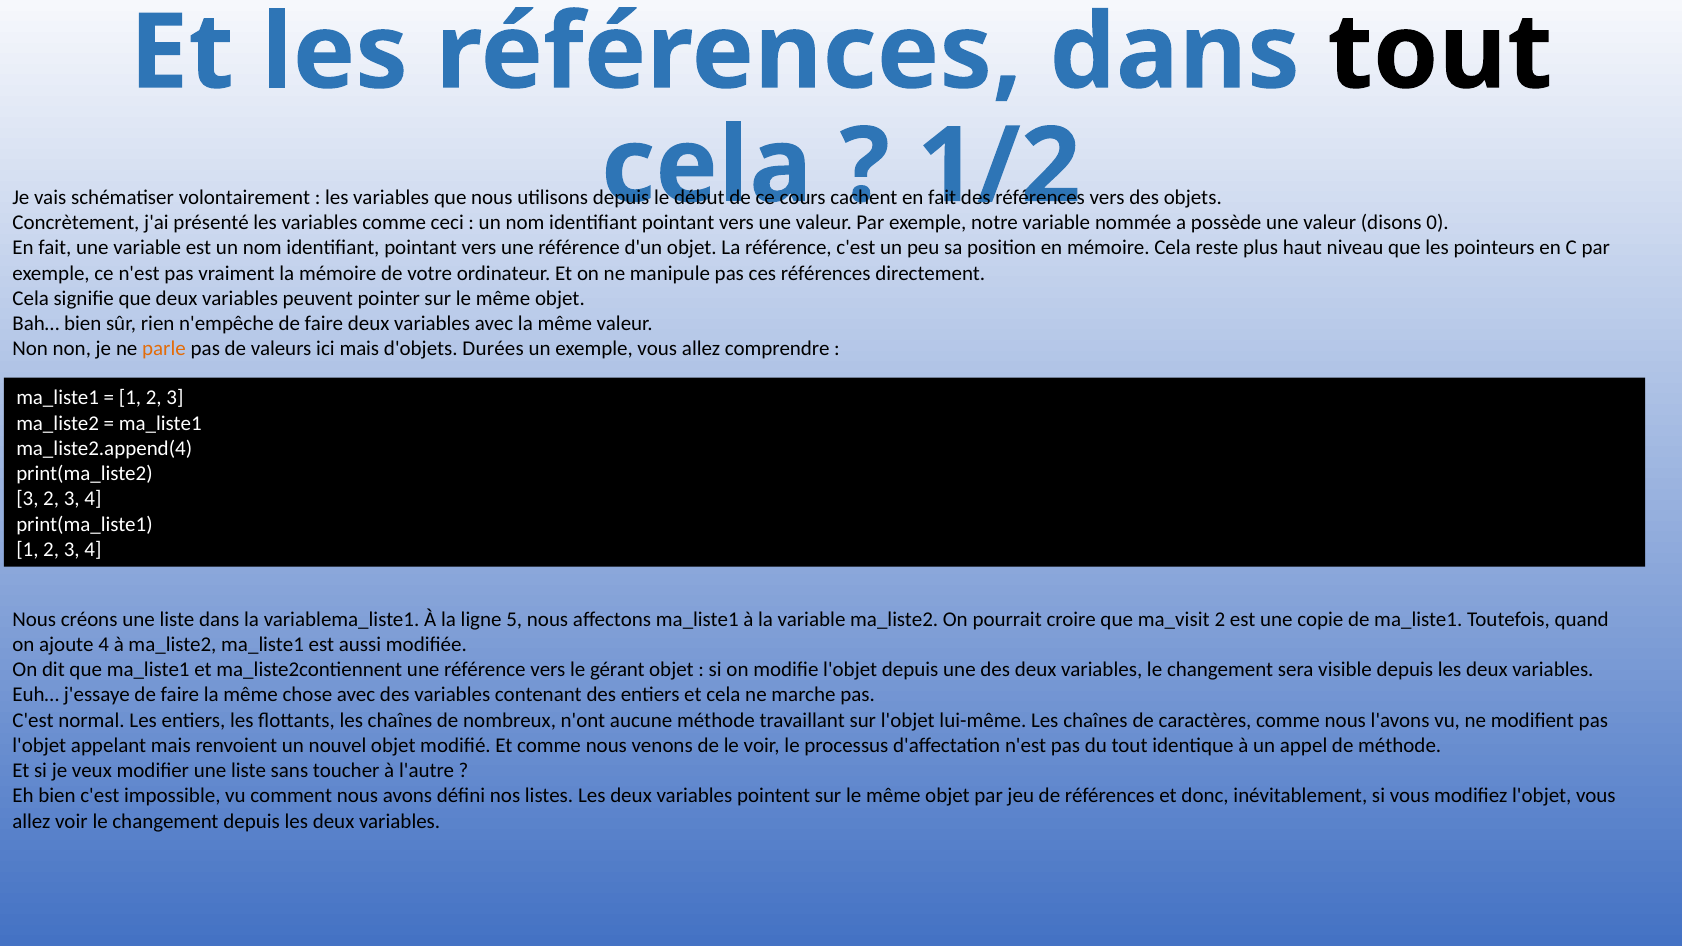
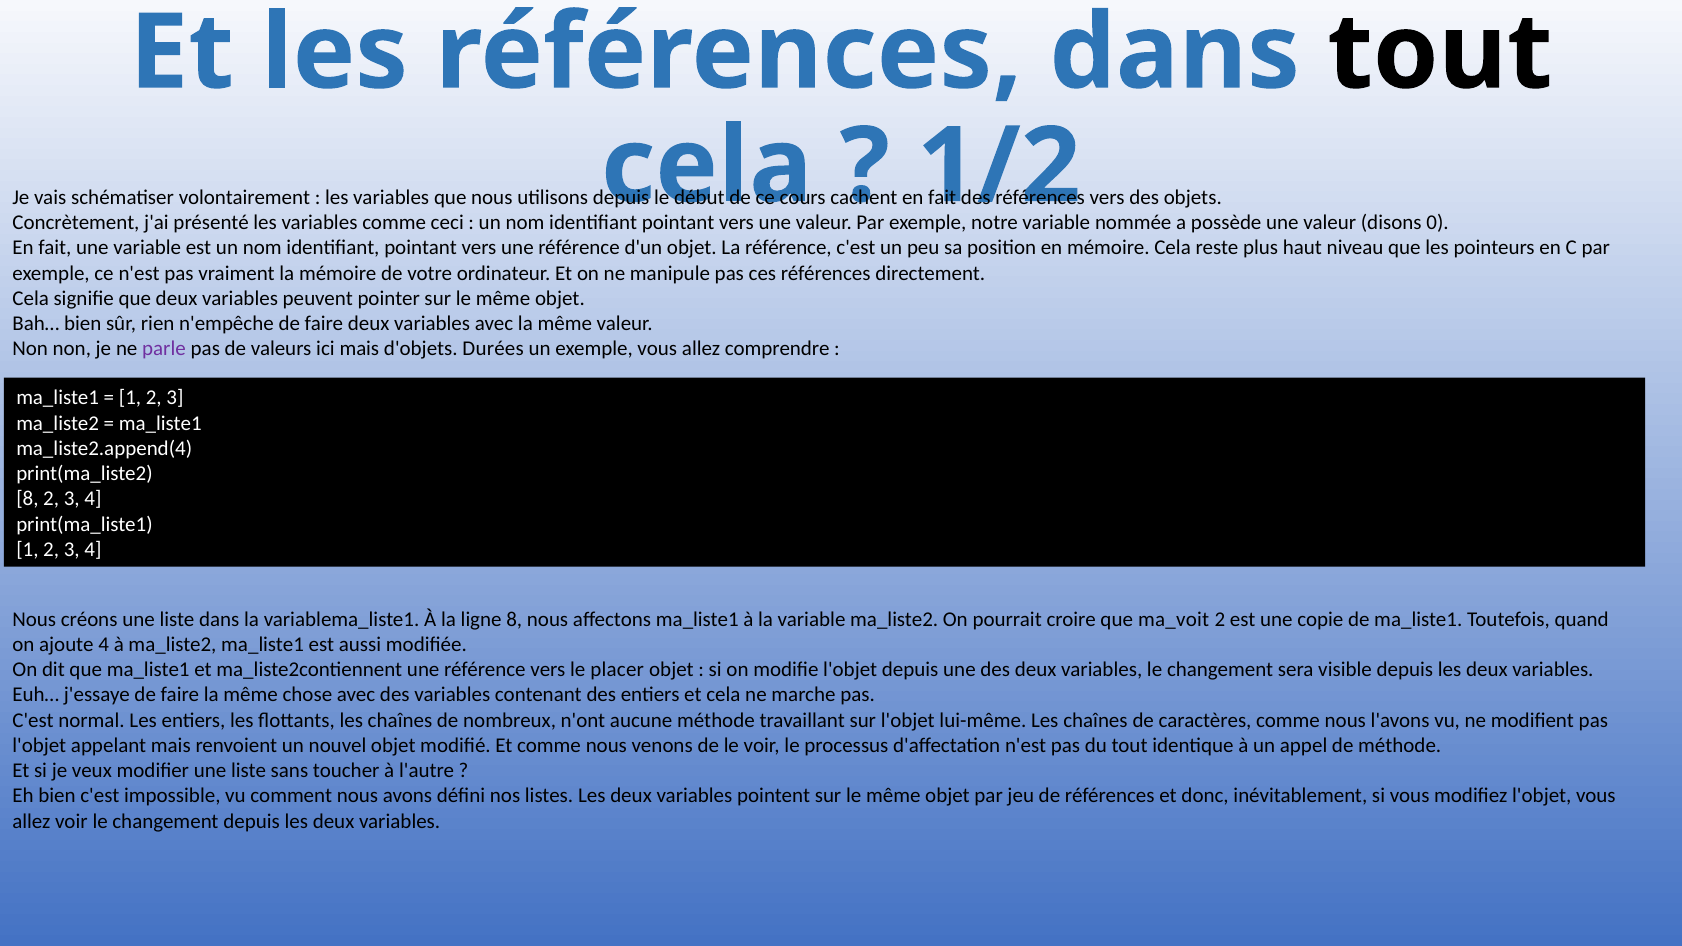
parle colour: orange -> purple (164, 349)
3: 3 -> 8 (27, 499)
ligne 5: 5 -> 8 (514, 619)
ma_visit: ma_visit -> ma_voit (1174, 619)
gérant: gérant -> placer (617, 670)
